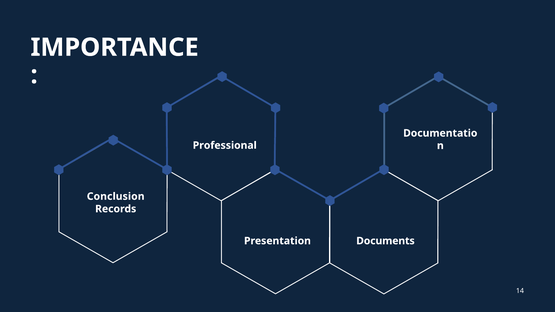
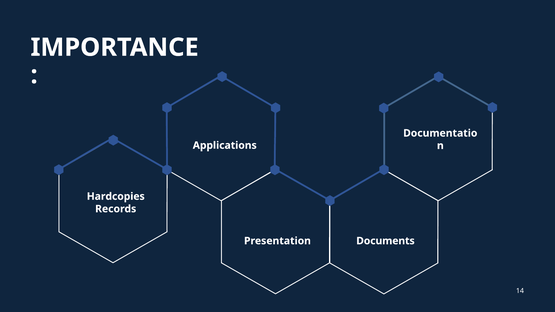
Professional: Professional -> Applications (225, 145)
Conclusion: Conclusion -> Hardcopies (116, 197)
